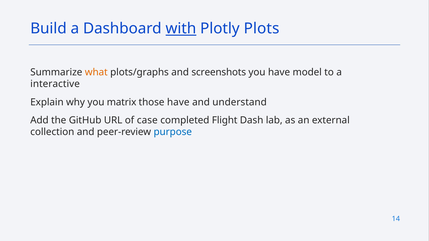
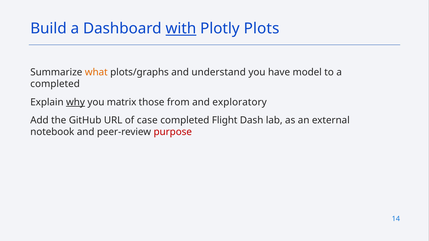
screenshots: screenshots -> understand (219, 72)
interactive: interactive -> completed (55, 84)
why underline: none -> present (75, 102)
those have: have -> from (178, 102)
understand: understand -> exploratory (240, 102)
collection: collection -> notebook (52, 132)
purpose colour: blue -> red (173, 132)
